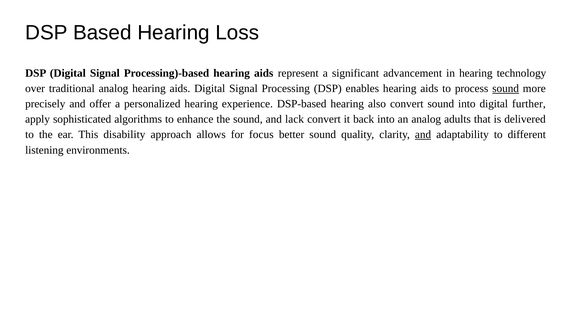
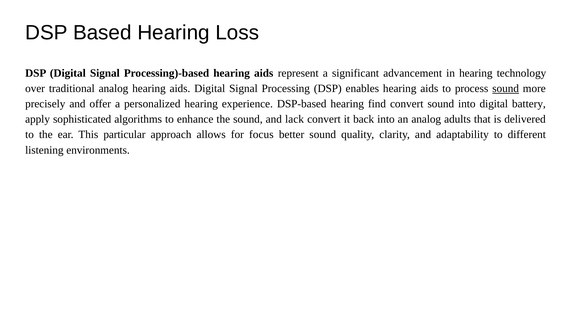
also: also -> find (377, 104)
further: further -> battery (529, 104)
disability: disability -> particular (124, 135)
and underline: present -> none (423, 135)
